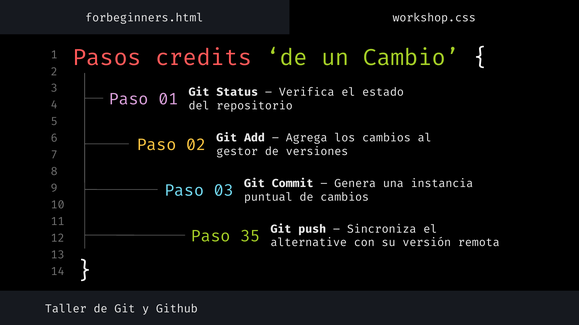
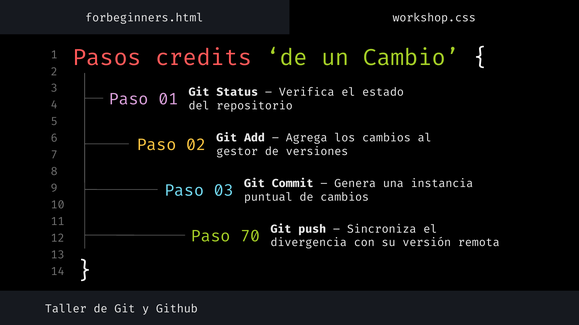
35: 35 -> 70 (250, 237)
alternative: alternative -> divergencia (309, 243)
